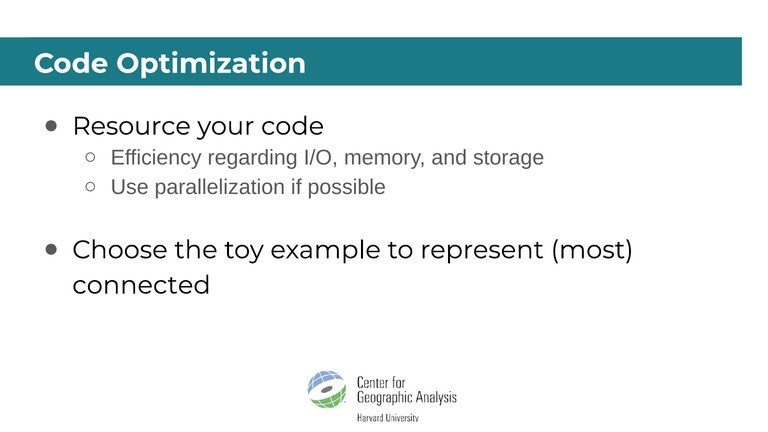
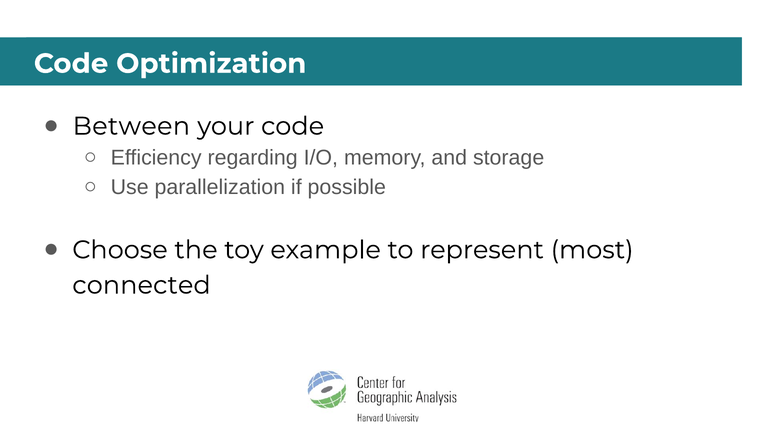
Resource: Resource -> Between (131, 126)
